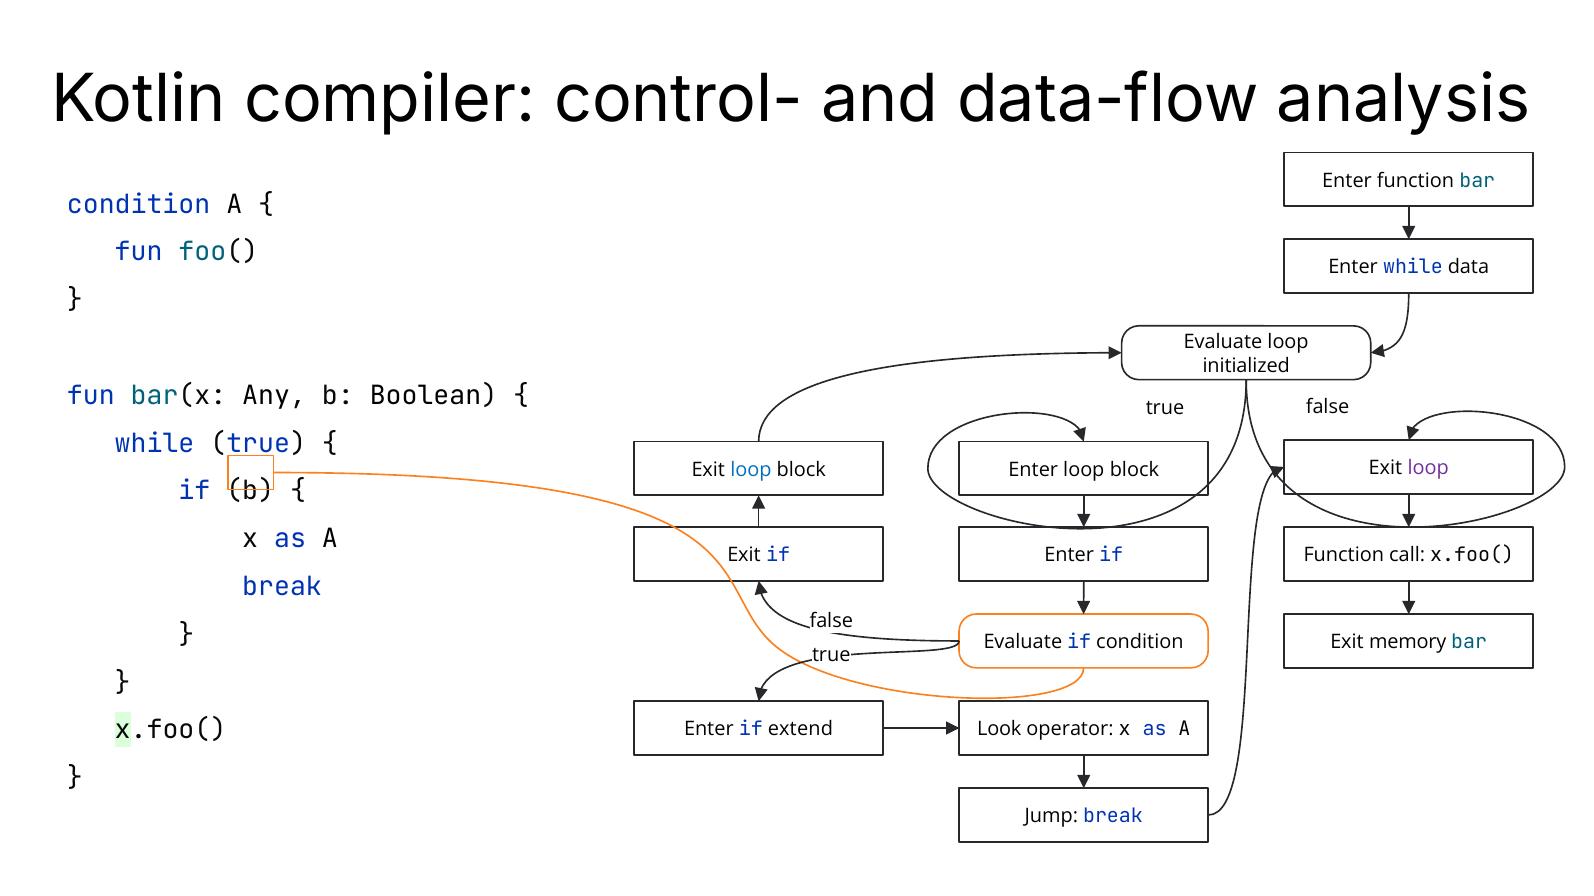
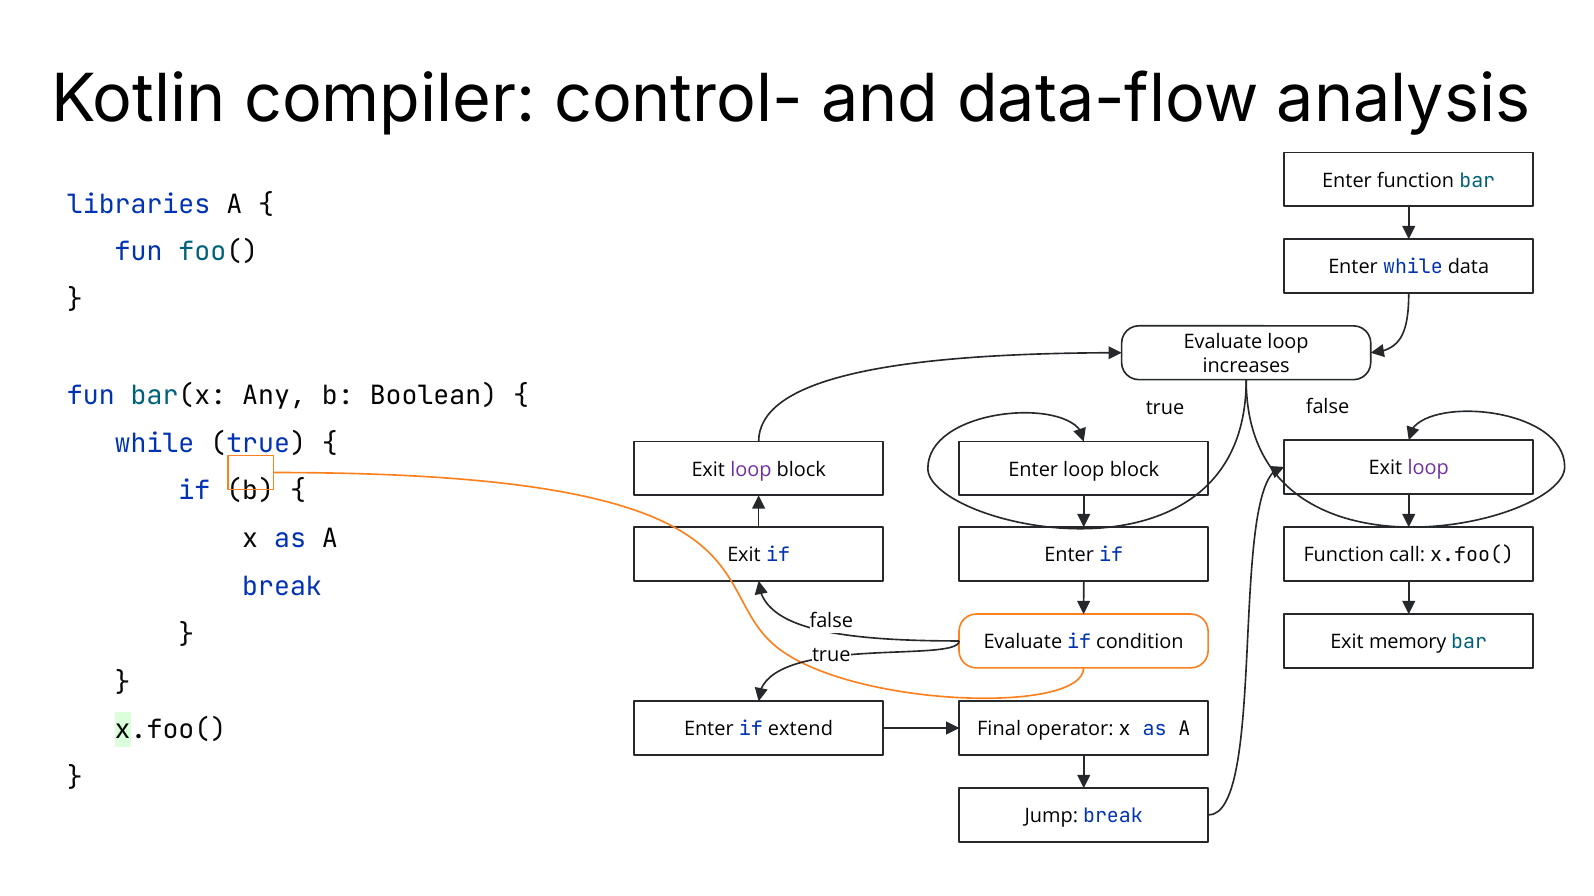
condition: condition -> libraries (139, 205)
initialized: initialized -> increases (1246, 366)
loop colour: blue -> purple (751, 470)
Look: Look -> Final (999, 730)
